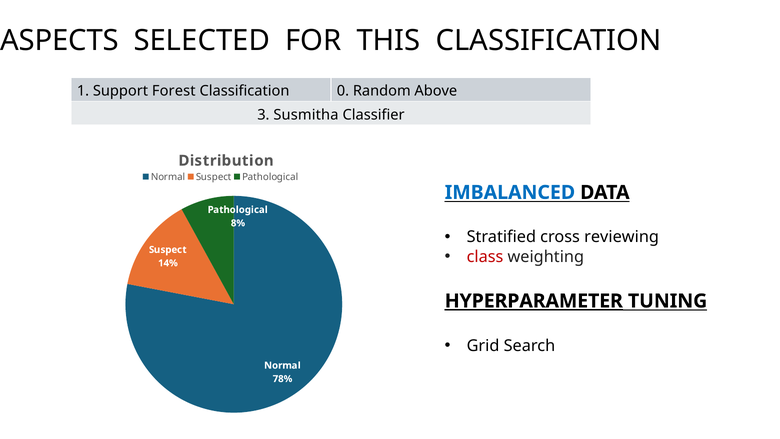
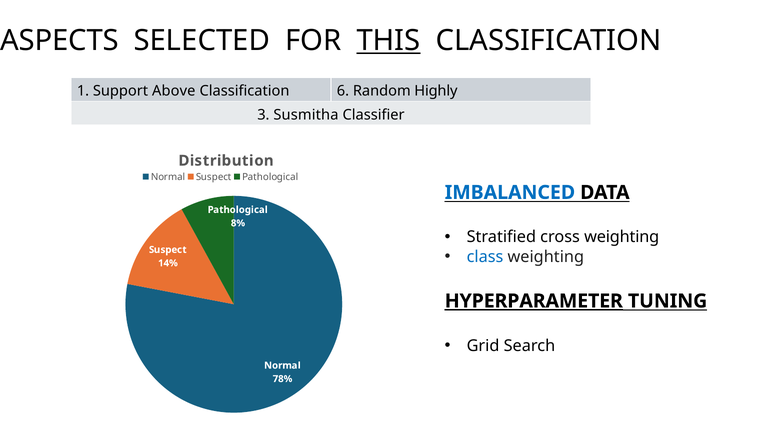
THIS underline: none -> present (388, 41)
Forest: Forest -> Above (174, 91)
0: 0 -> 6 (343, 91)
Above: Above -> Highly (436, 91)
cross reviewing: reviewing -> weighting (622, 237)
class colour: red -> blue (485, 256)
